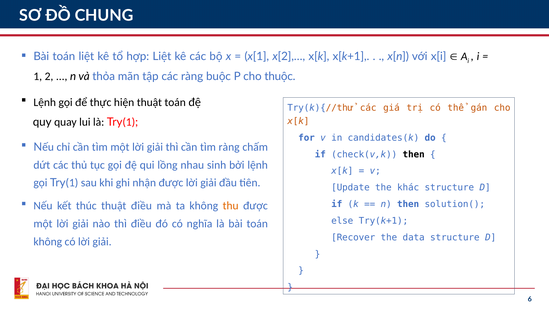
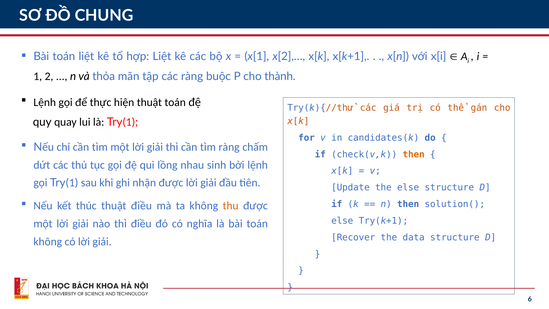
thuộc: thuộc -> thành (280, 76)
then colour: black -> orange (414, 154)
the khác: khác -> else (408, 187)
